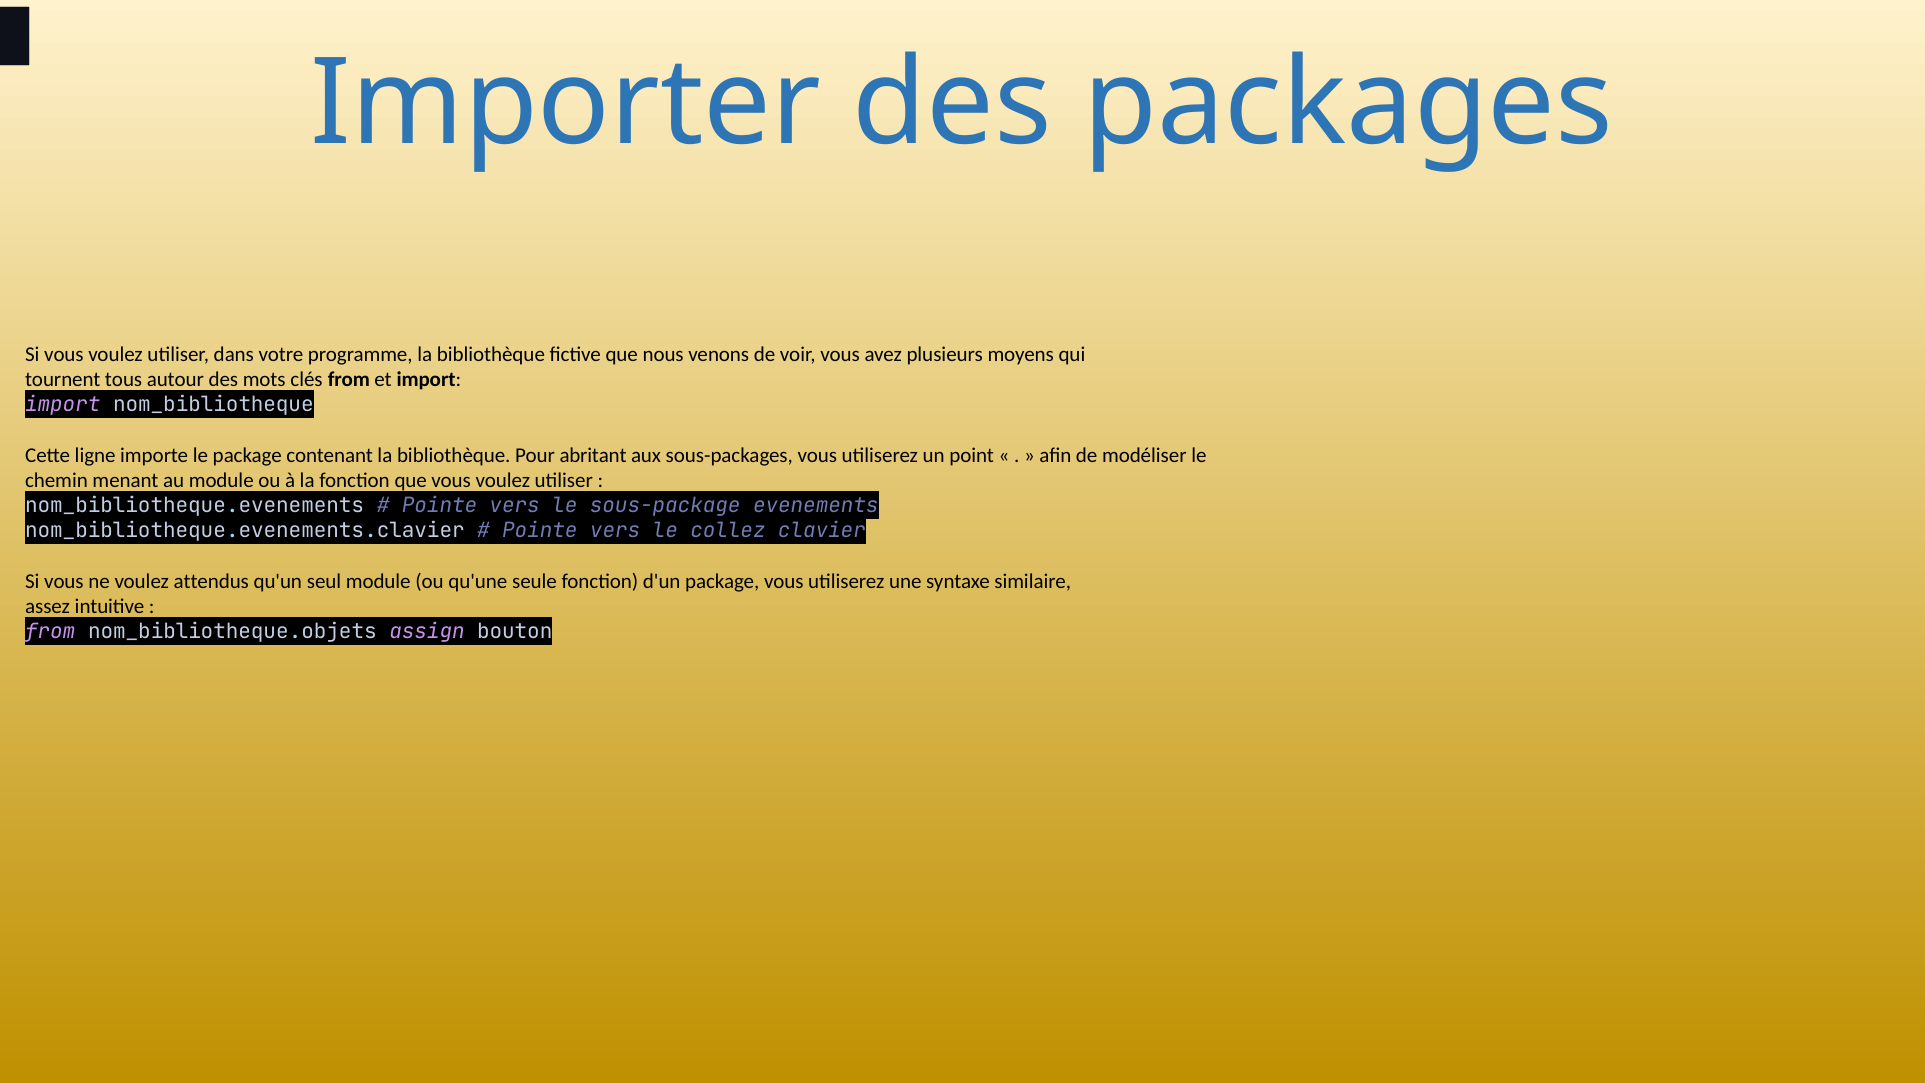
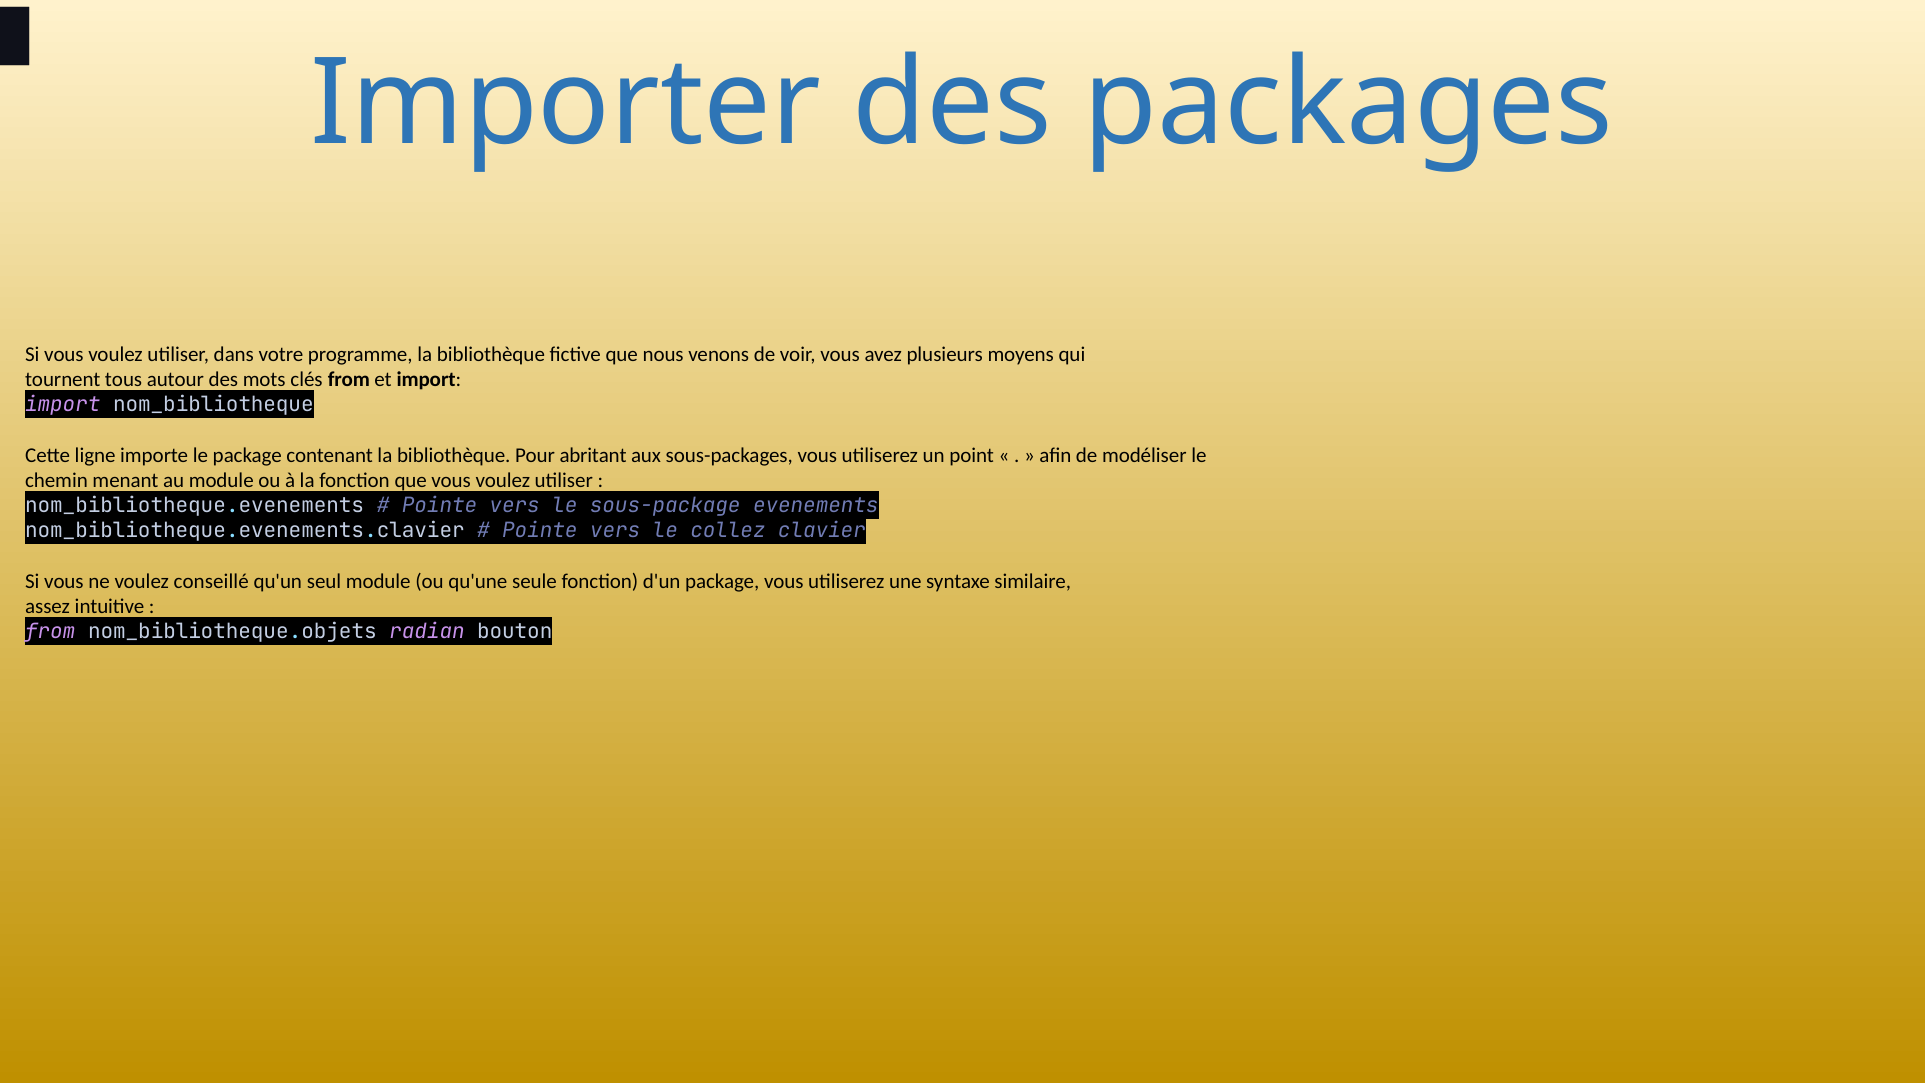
attendus: attendus -> conseillé (211, 581)
assign: assign -> radian (427, 632)
